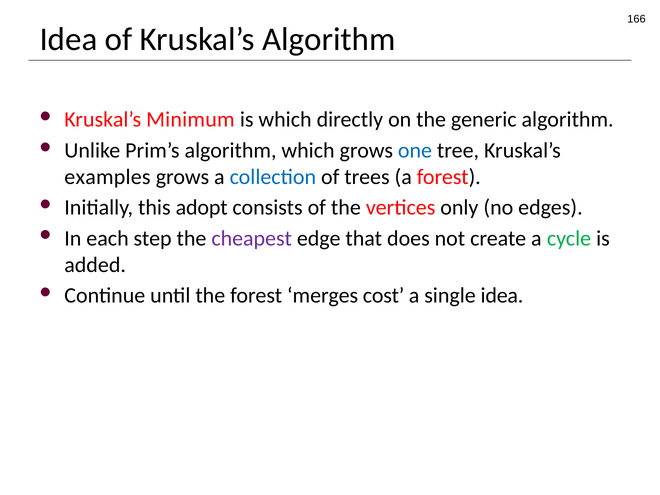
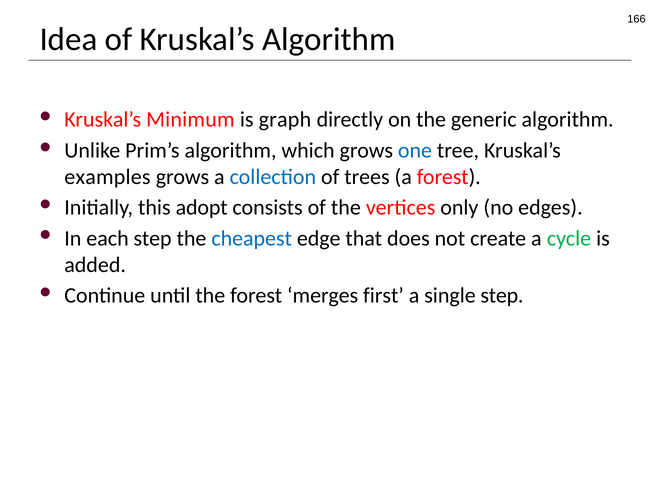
is which: which -> graph (285, 120)
cheapest colour: purple -> blue (252, 238)
cost: cost -> first (383, 296)
single idea: idea -> step (502, 296)
